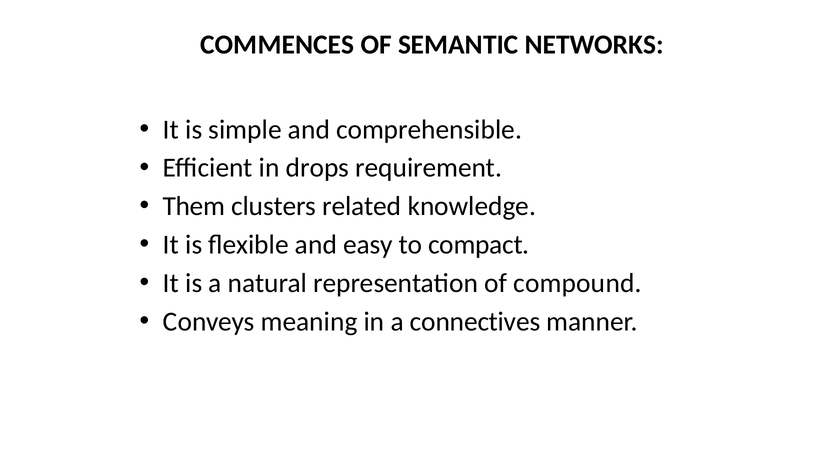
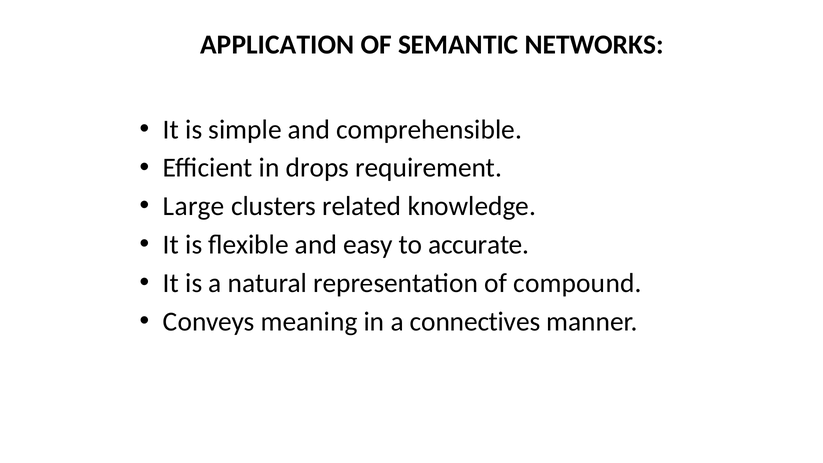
COMMENCES: COMMENCES -> APPLICATION (277, 45)
Them: Them -> Large (194, 206)
compact: compact -> accurate (479, 245)
